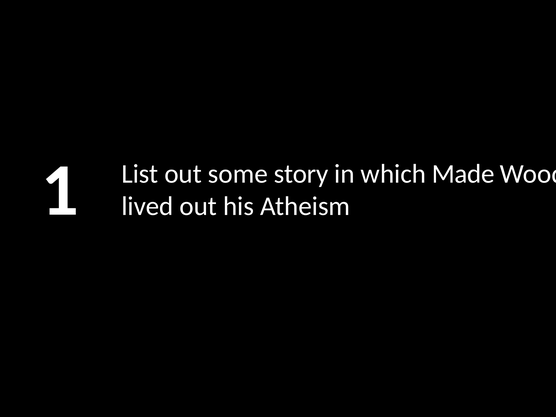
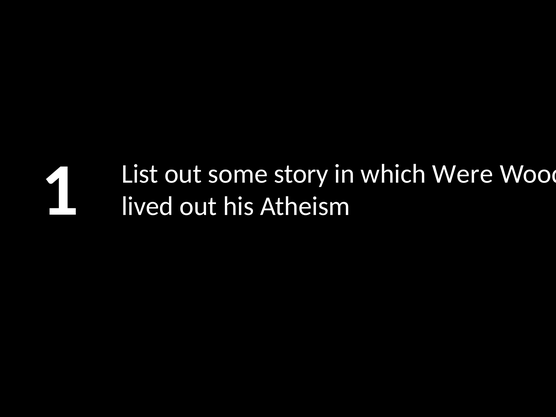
Made: Made -> Were (463, 174)
